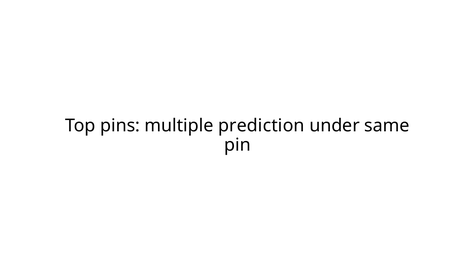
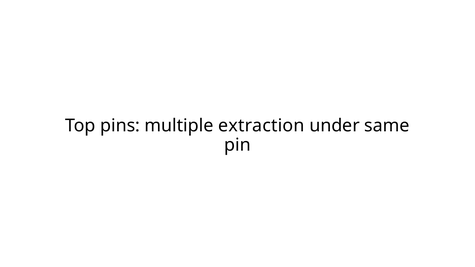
prediction: prediction -> extraction (261, 126)
